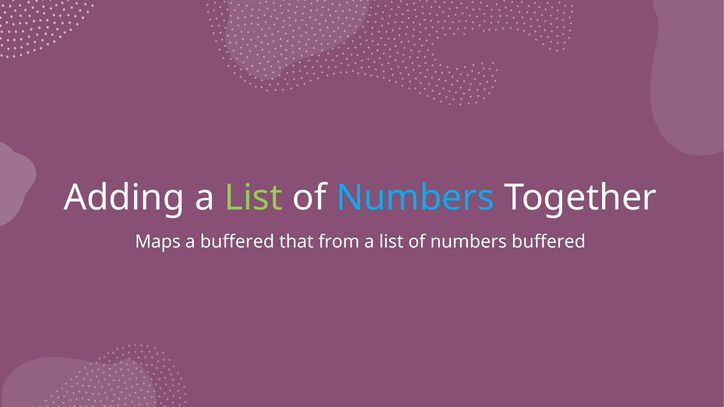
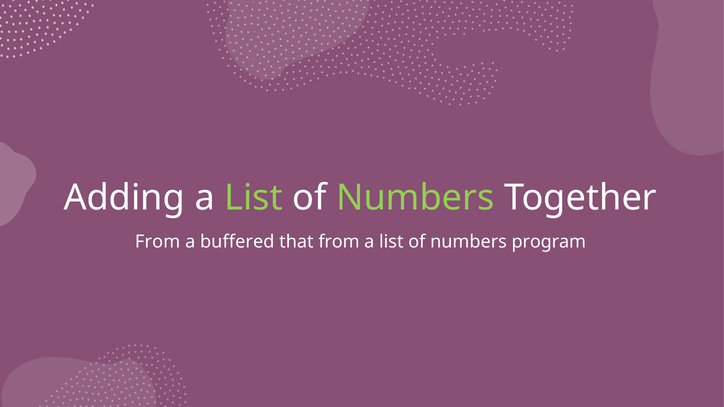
Numbers colour: light blue -> light green (415, 198)
Maps: Maps -> From (158, 242)
numbers buffered: buffered -> program (549, 242)
